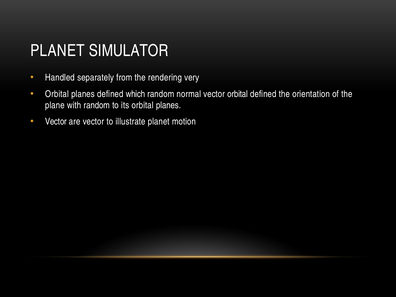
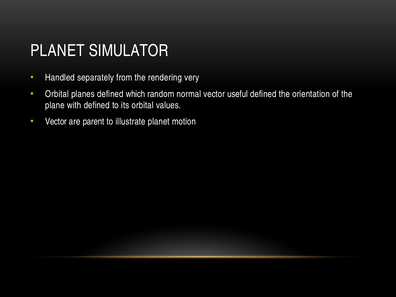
vector orbital: orbital -> useful (238, 94)
with random: random -> defined (97, 105)
its orbital planes: planes -> values (168, 105)
are vector: vector -> parent (93, 122)
